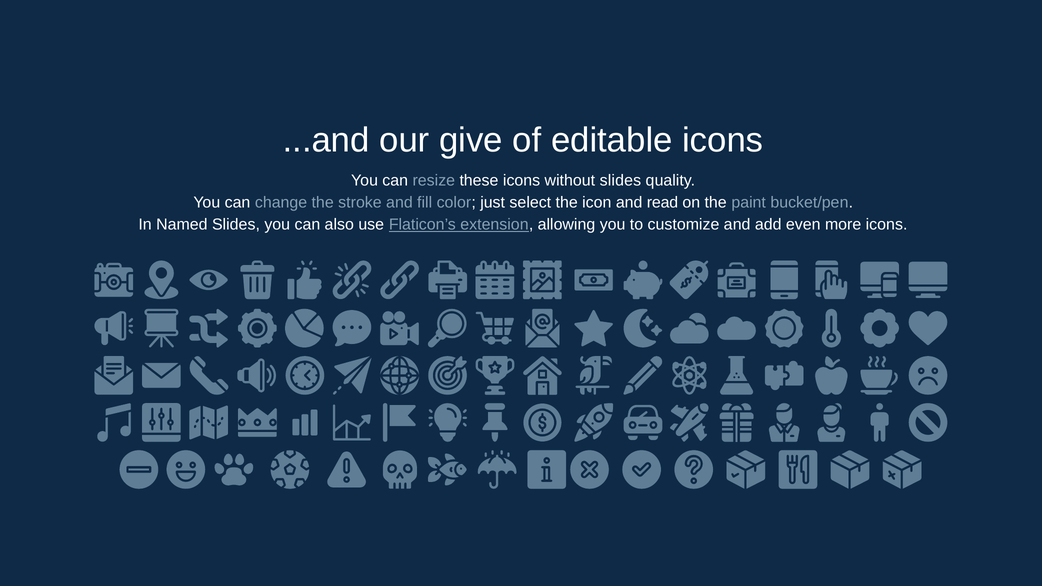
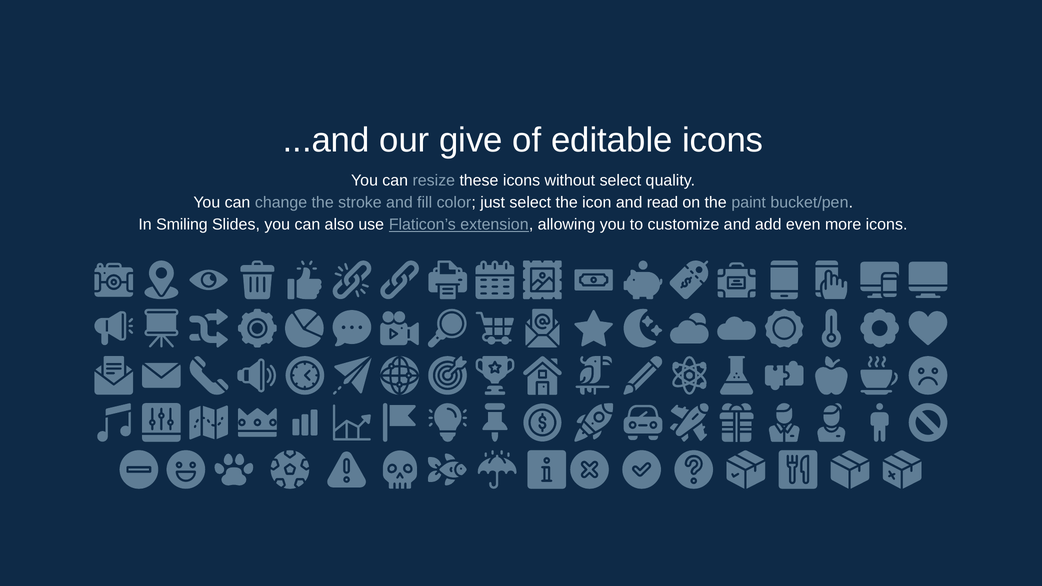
without slides: slides -> select (620, 181)
Named: Named -> Smiling (182, 224)
